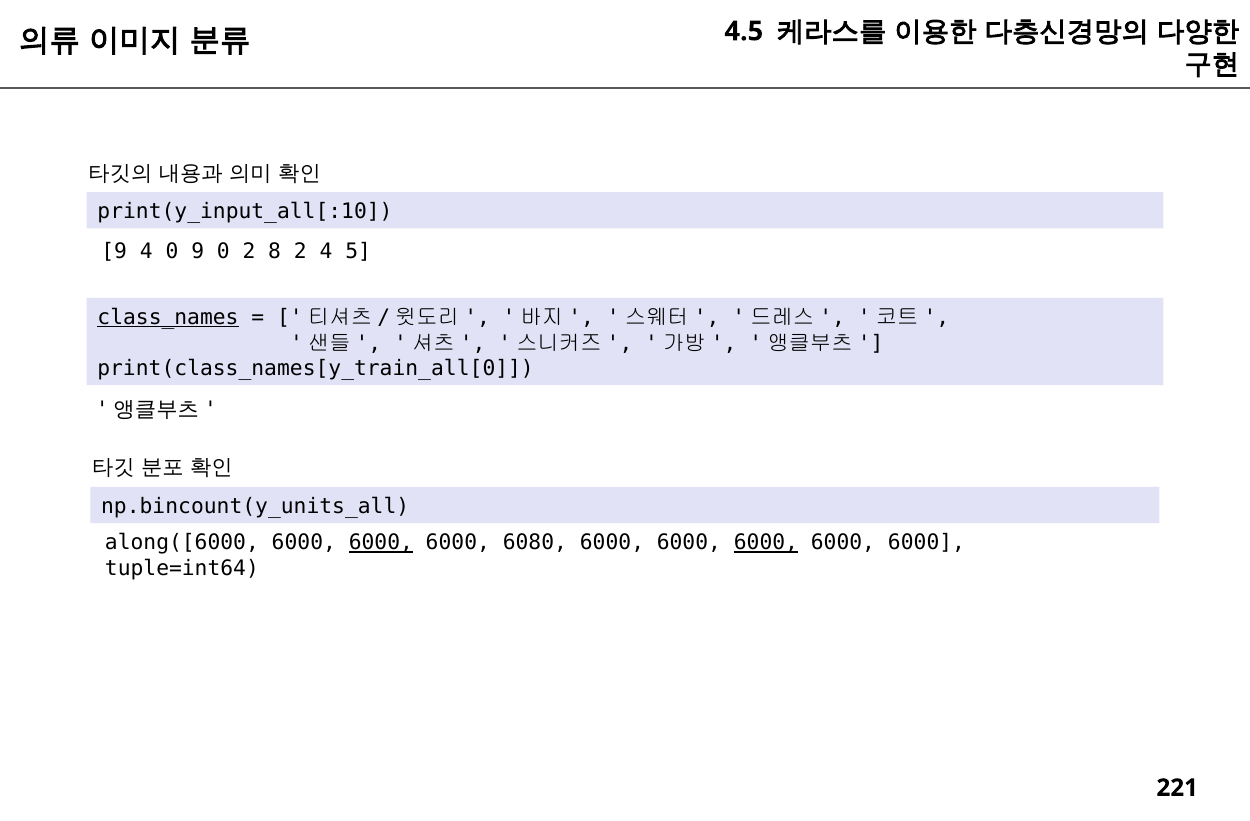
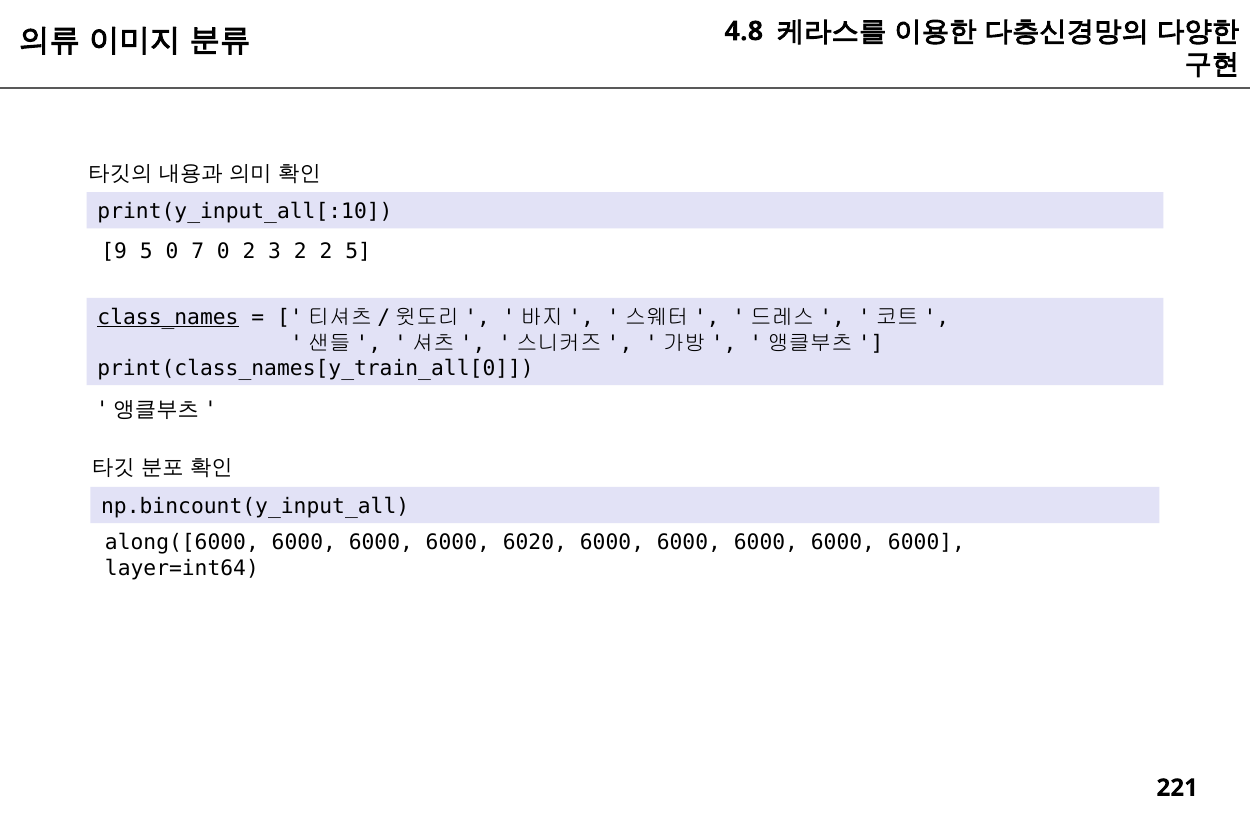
4.5: 4.5 -> 4.8 (744, 31)
9 4: 4 -> 5 (146, 251)
0 9: 9 -> 7 (198, 251)
8: 8 -> 3 (275, 251)
2 4: 4 -> 2 (326, 251)
np.bincount(y_units_all: np.bincount(y_units_all -> np.bincount(y_input_all (255, 506)
6000 underline: present -> none (381, 543)
6080: 6080 -> 6020 (535, 543)
6000 underline: present -> none (766, 543)
tuple=int64: tuple=int64 -> layer=int64 (182, 568)
